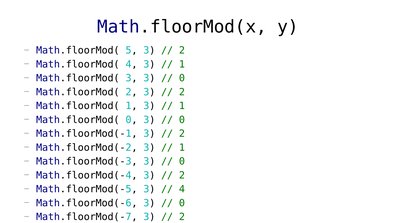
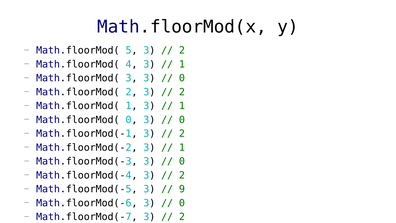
4: 4 -> 9 (182, 189)
